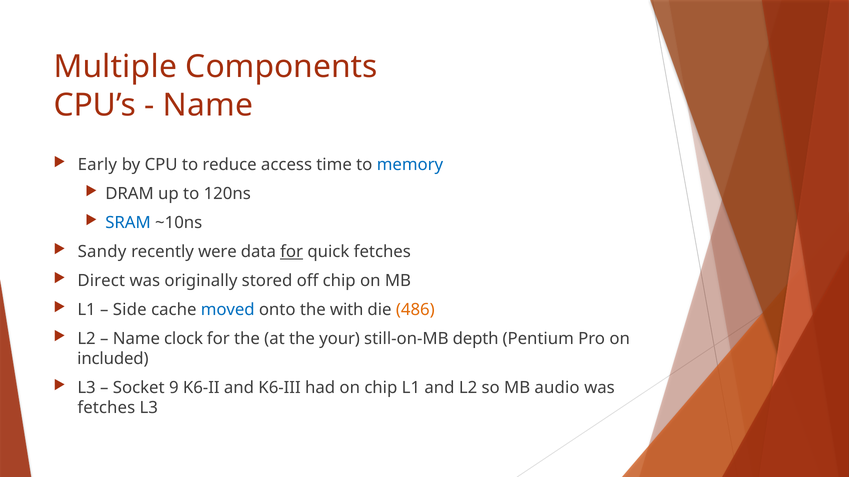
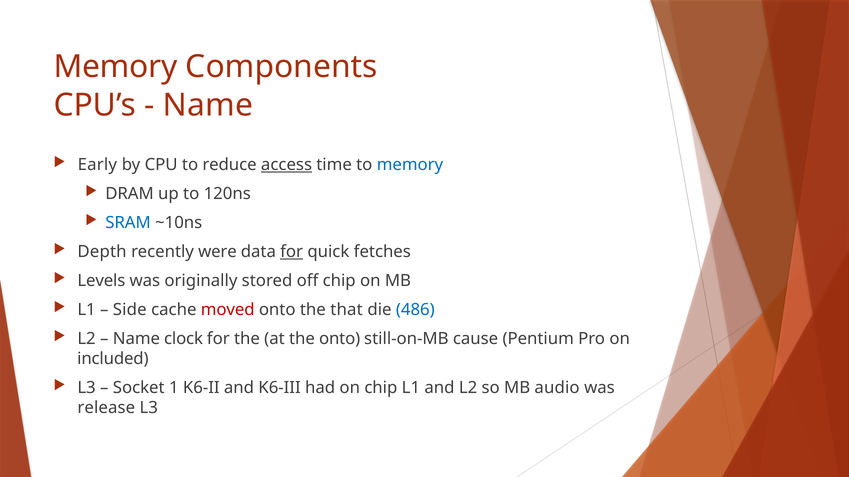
Multiple: Multiple -> Memory (115, 67)
access underline: none -> present (287, 165)
Sandy: Sandy -> Depth (102, 252)
Direct: Direct -> Levels (101, 281)
moved colour: blue -> red (228, 310)
with: with -> that (347, 310)
486 colour: orange -> blue (415, 310)
the your: your -> onto (340, 339)
depth: depth -> cause (476, 339)
9: 9 -> 1 (174, 388)
fetches: fetches -> release (106, 408)
